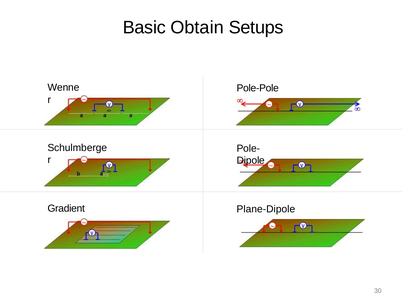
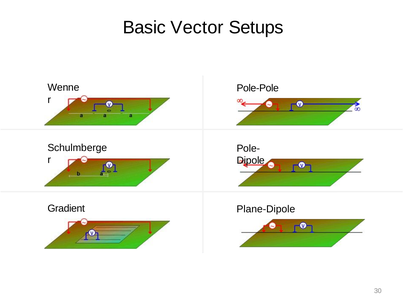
Obtain: Obtain -> Vector (197, 28)
